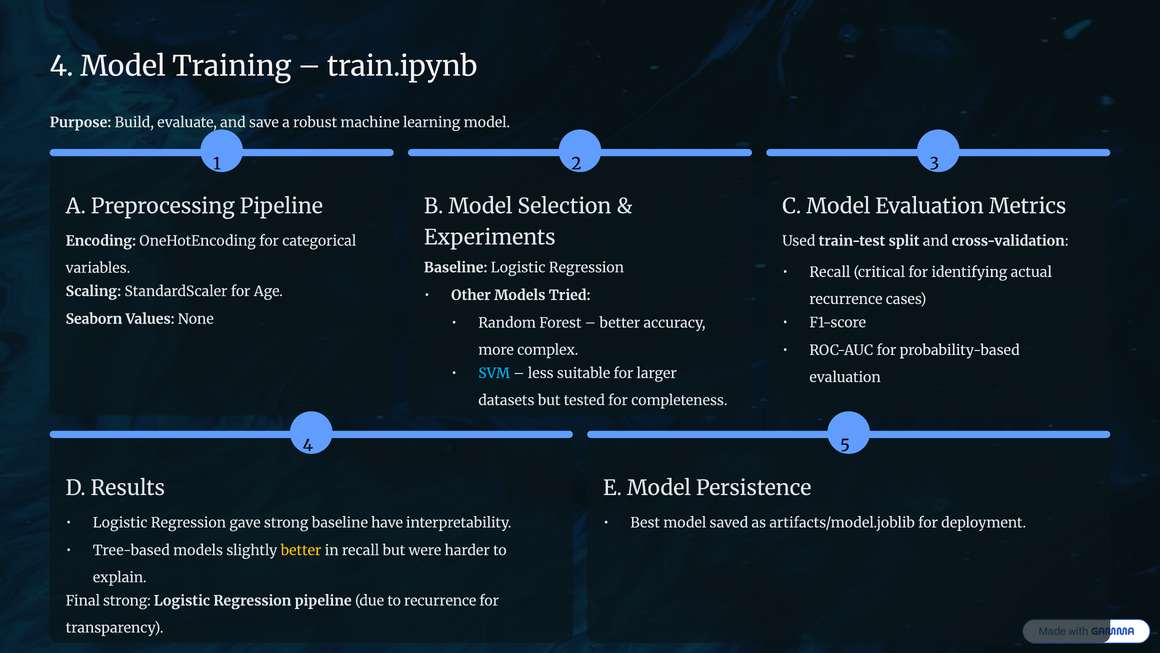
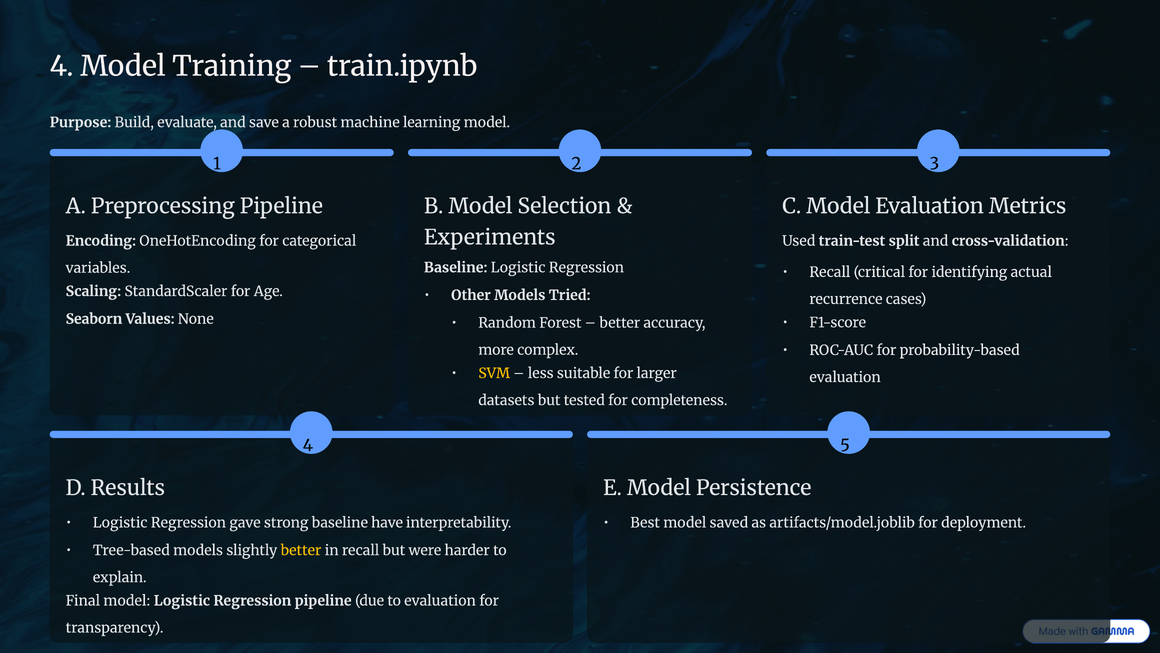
SVM colour: light blue -> yellow (494, 373)
Final strong: strong -> model (127, 600)
to recurrence: recurrence -> evaluation (440, 600)
